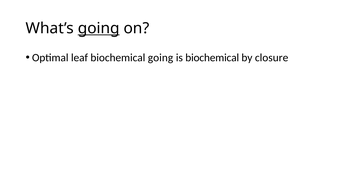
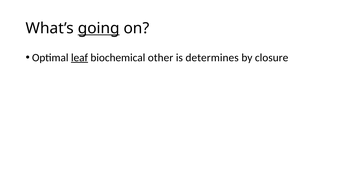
leaf underline: none -> present (79, 58)
biochemical going: going -> other (161, 58)
is biochemical: biochemical -> determines (212, 58)
